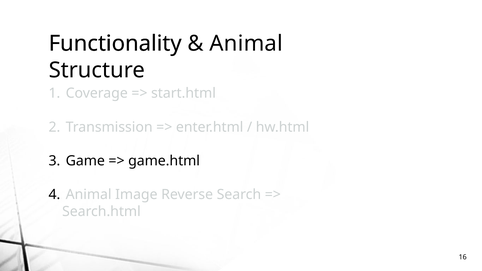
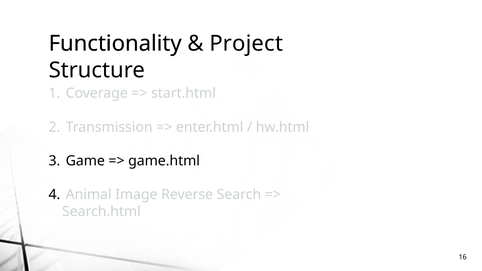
Animal: Animal -> Project (246, 44)
